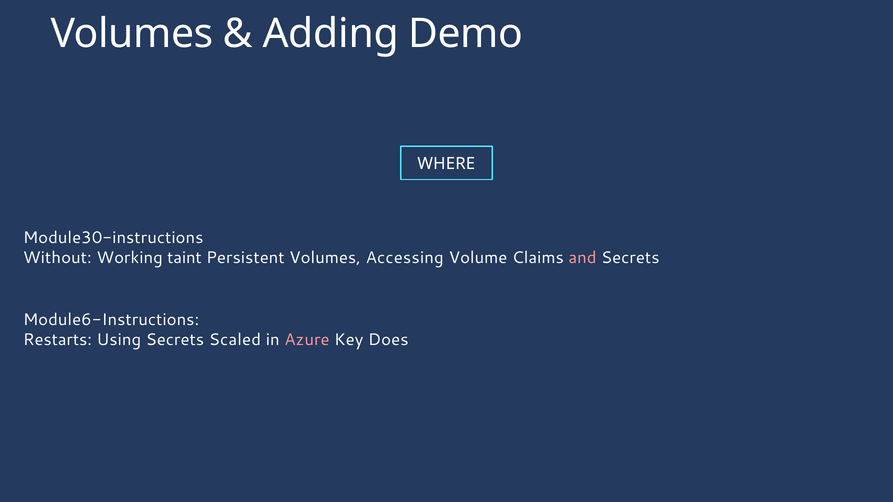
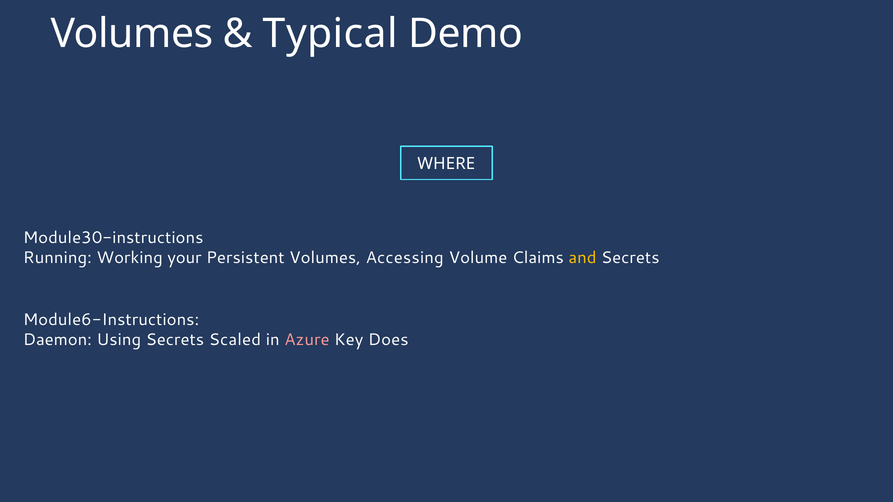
Adding: Adding -> Typical (330, 34)
Without: Without -> Running (57, 258)
taint: taint -> your (184, 258)
and colour: pink -> yellow (582, 258)
Restarts: Restarts -> Daemon (57, 340)
